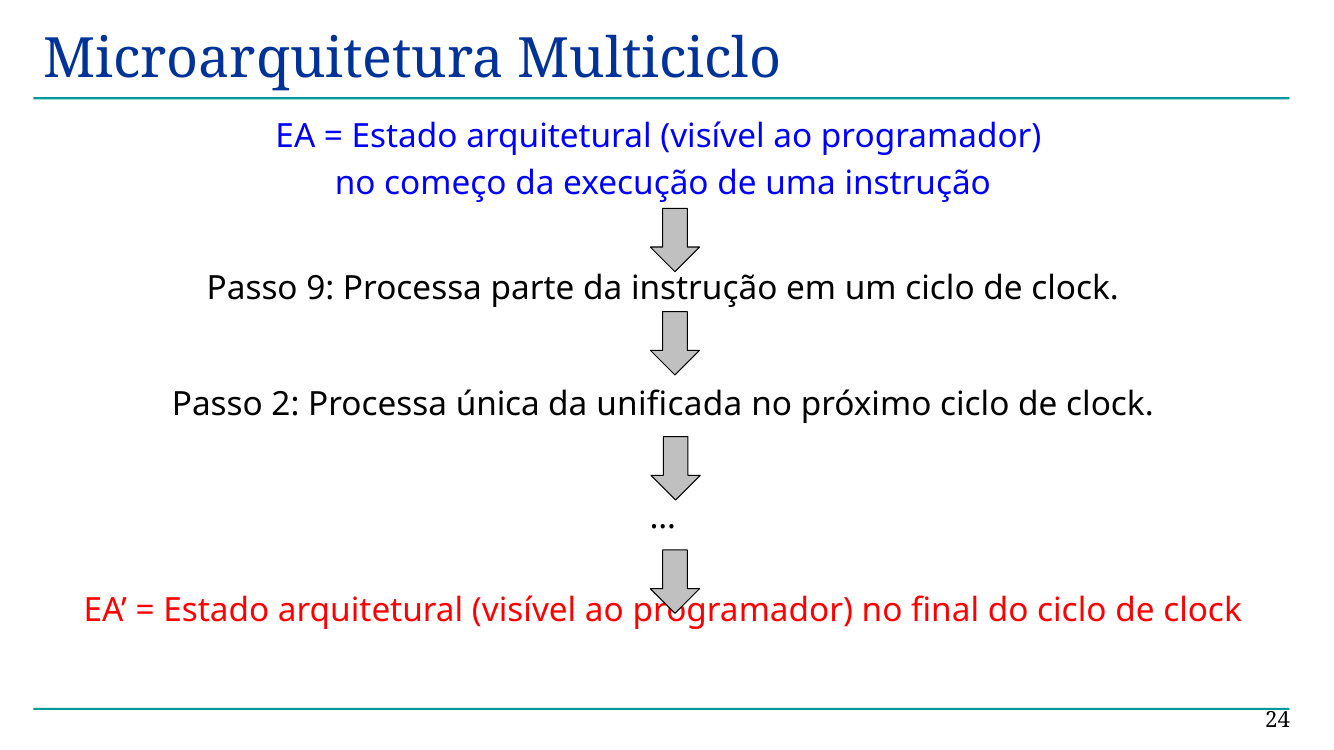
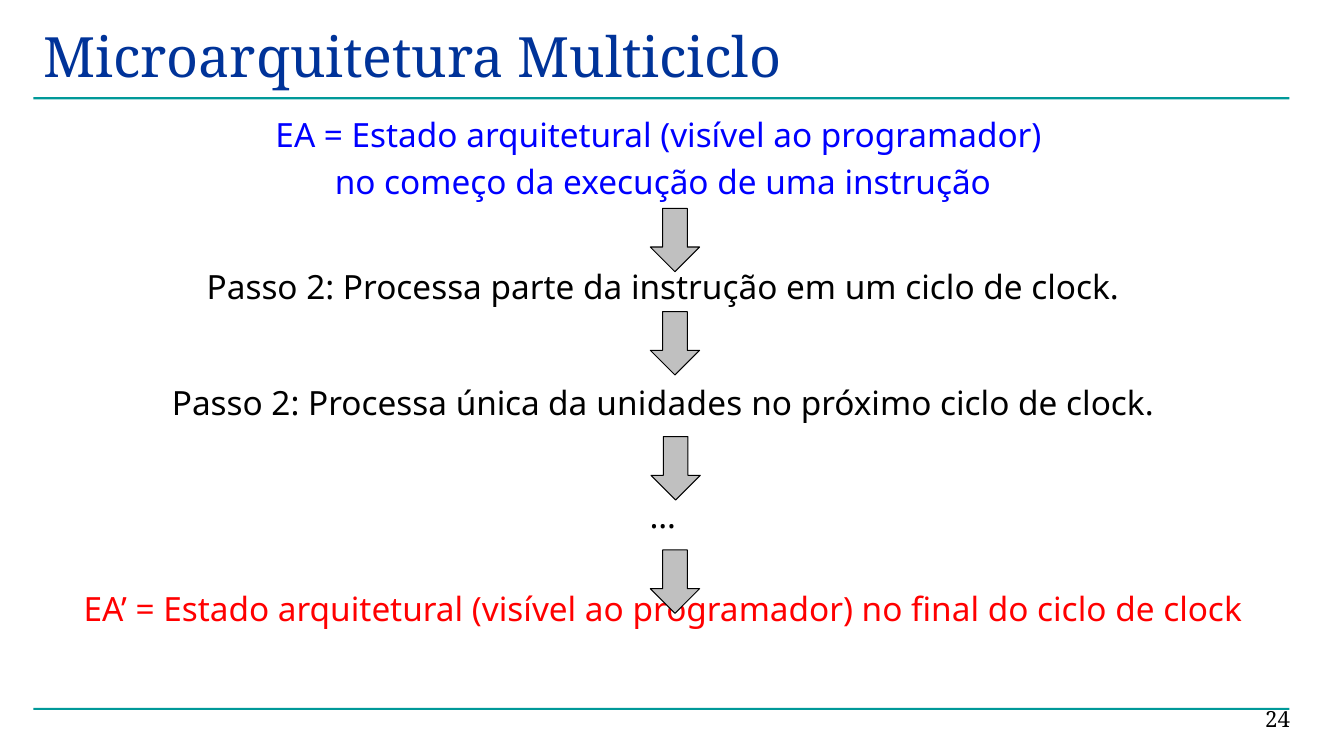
9: 9 -> 2 (320, 288)
unificada: unificada -> unidades (669, 405)
